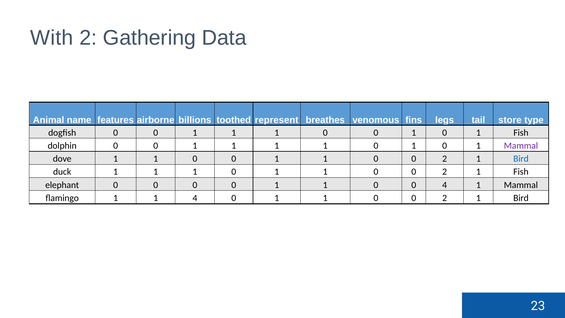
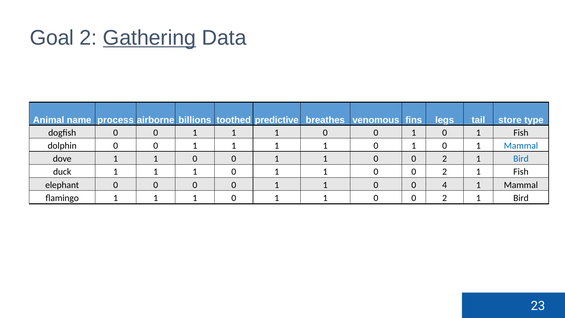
With: With -> Goal (52, 38)
Gathering underline: none -> present (149, 38)
features: features -> process (116, 120)
represent: represent -> predictive (277, 120)
Mammal colour: purple -> blue (521, 146)
flamingo 1 1 4: 4 -> 1 (195, 198)
